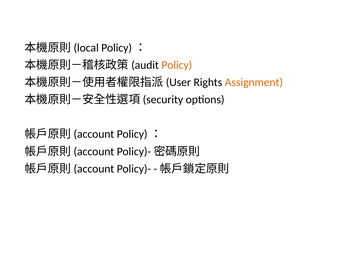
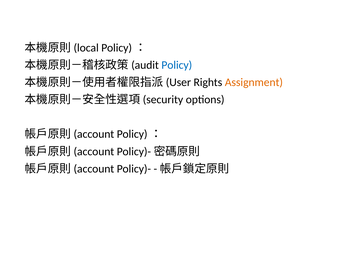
Policy colour: orange -> blue (177, 65)
